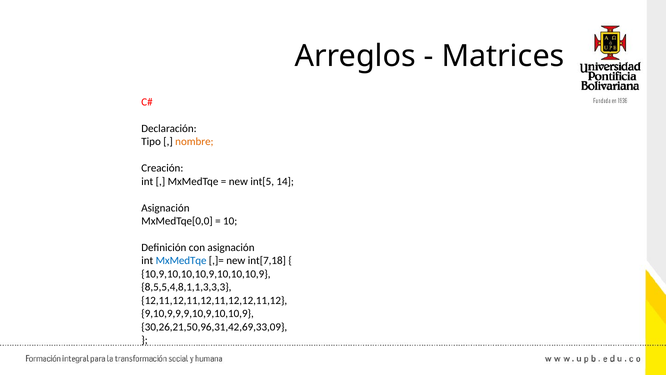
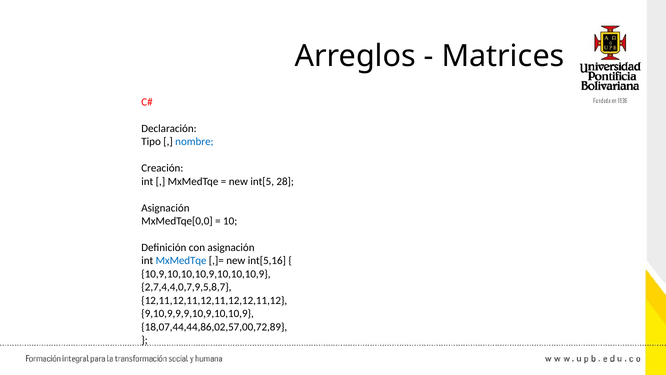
nombre colour: orange -> blue (194, 142)
14: 14 -> 28 (285, 181)
int[7,18: int[7,18 -> int[5,16 (267, 261)
8,5,5,4,8,1,1,3,3,3: 8,5,5,4,8,1,1,3,3,3 -> 2,7,4,4,0,7,9,5,8,7 (186, 287)
30,26,21,50,96,31,42,69,33,09: 30,26,21,50,96,31,42,69,33,09 -> 18,07,44,44,86,02,57,00,72,89 (214, 327)
